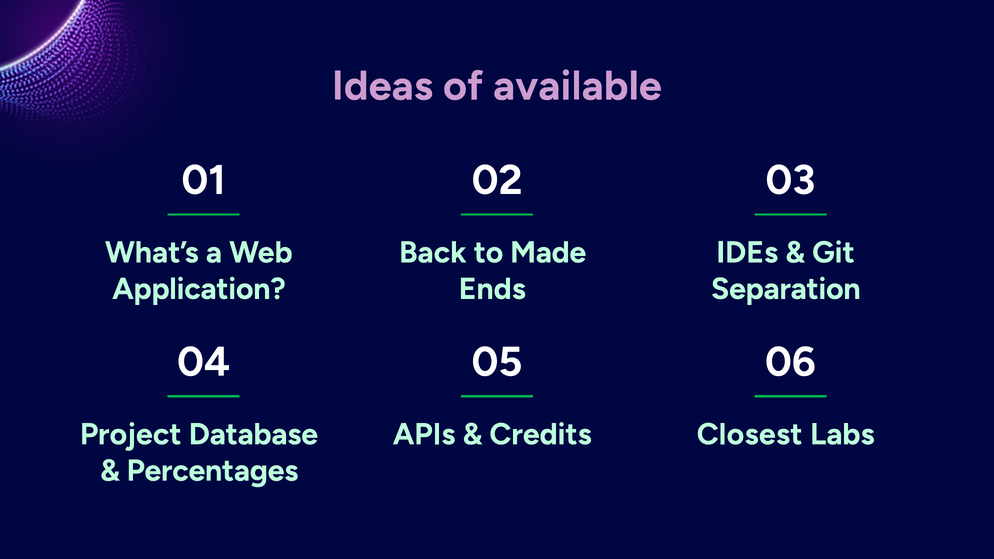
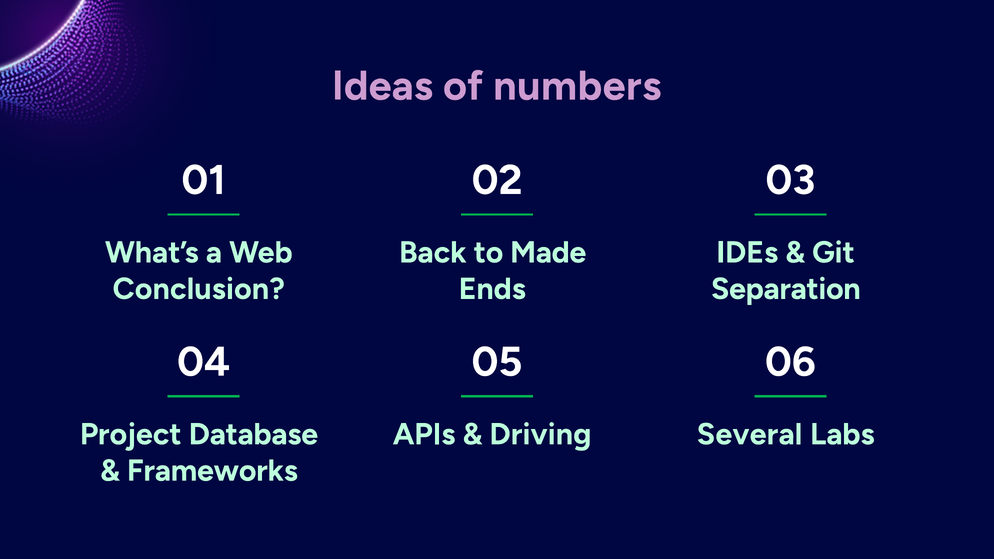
available: available -> numbers (577, 86)
Application: Application -> Conclusion (199, 289)
Credits: Credits -> Driving (540, 434)
Closest: Closest -> Several (750, 434)
Percentages: Percentages -> Frameworks (212, 471)
